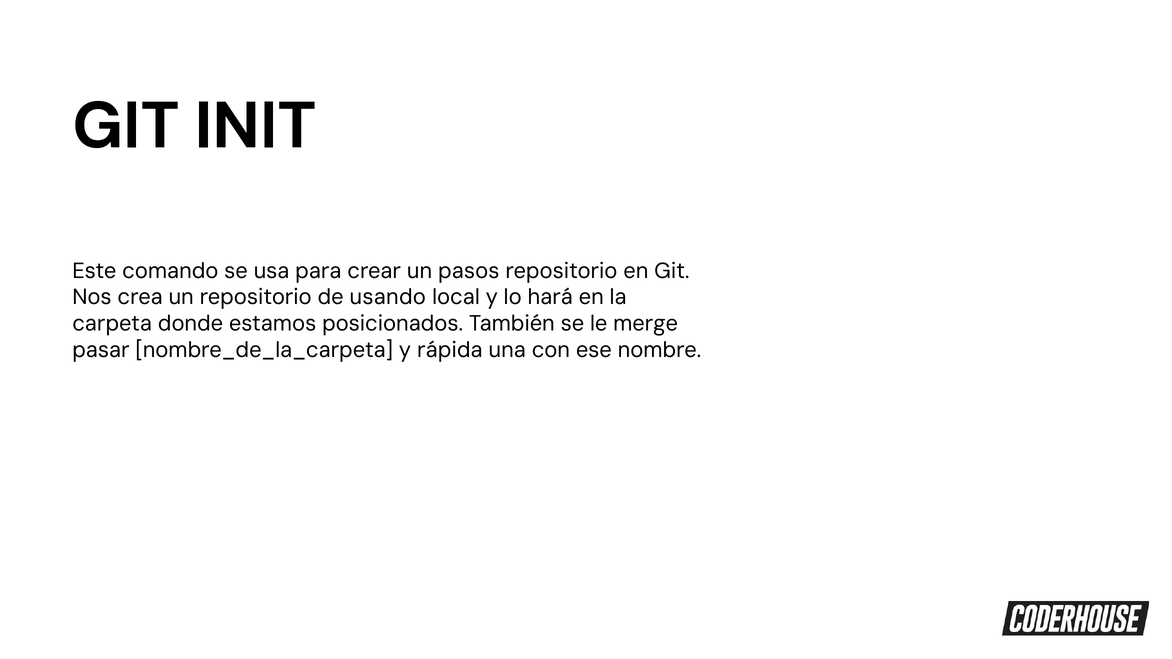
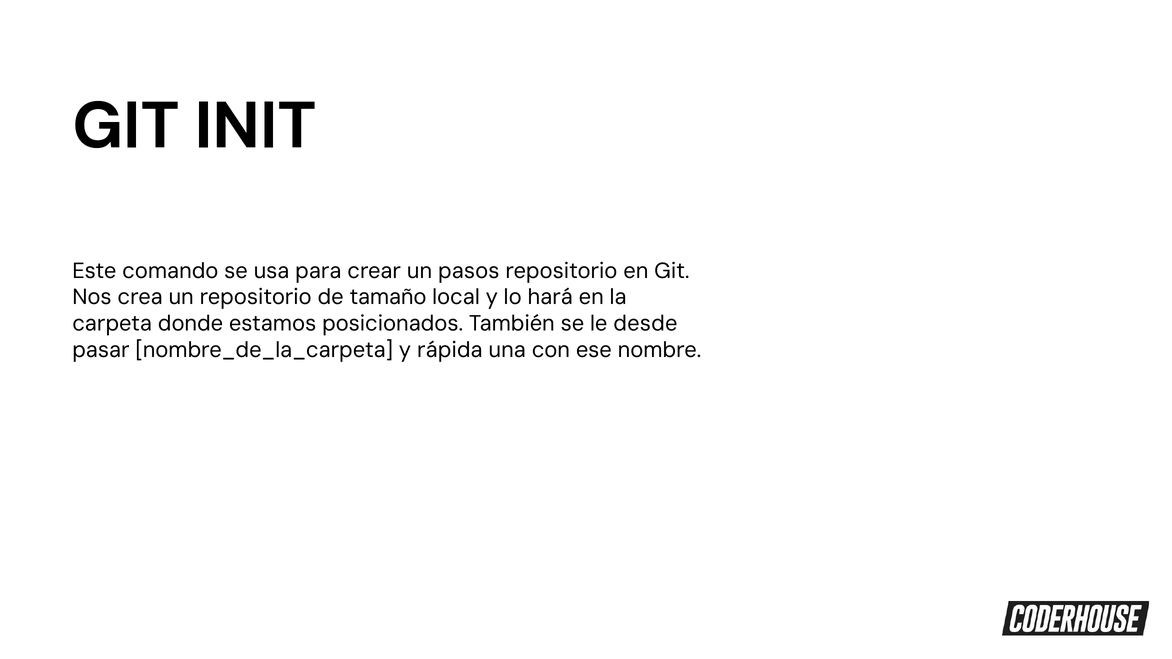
usando: usando -> tamaño (388, 297)
merge: merge -> desde (645, 324)
